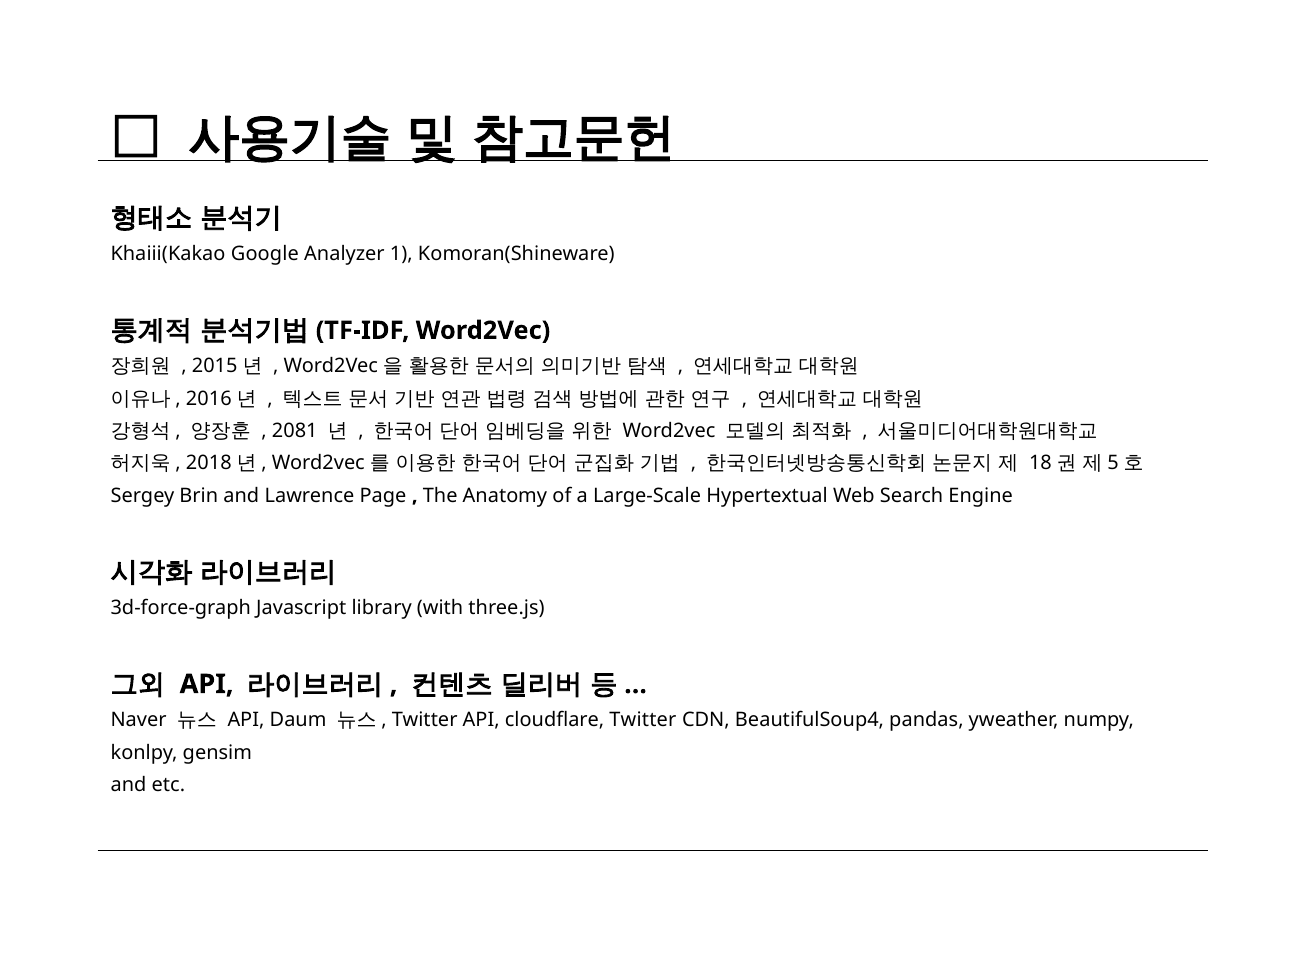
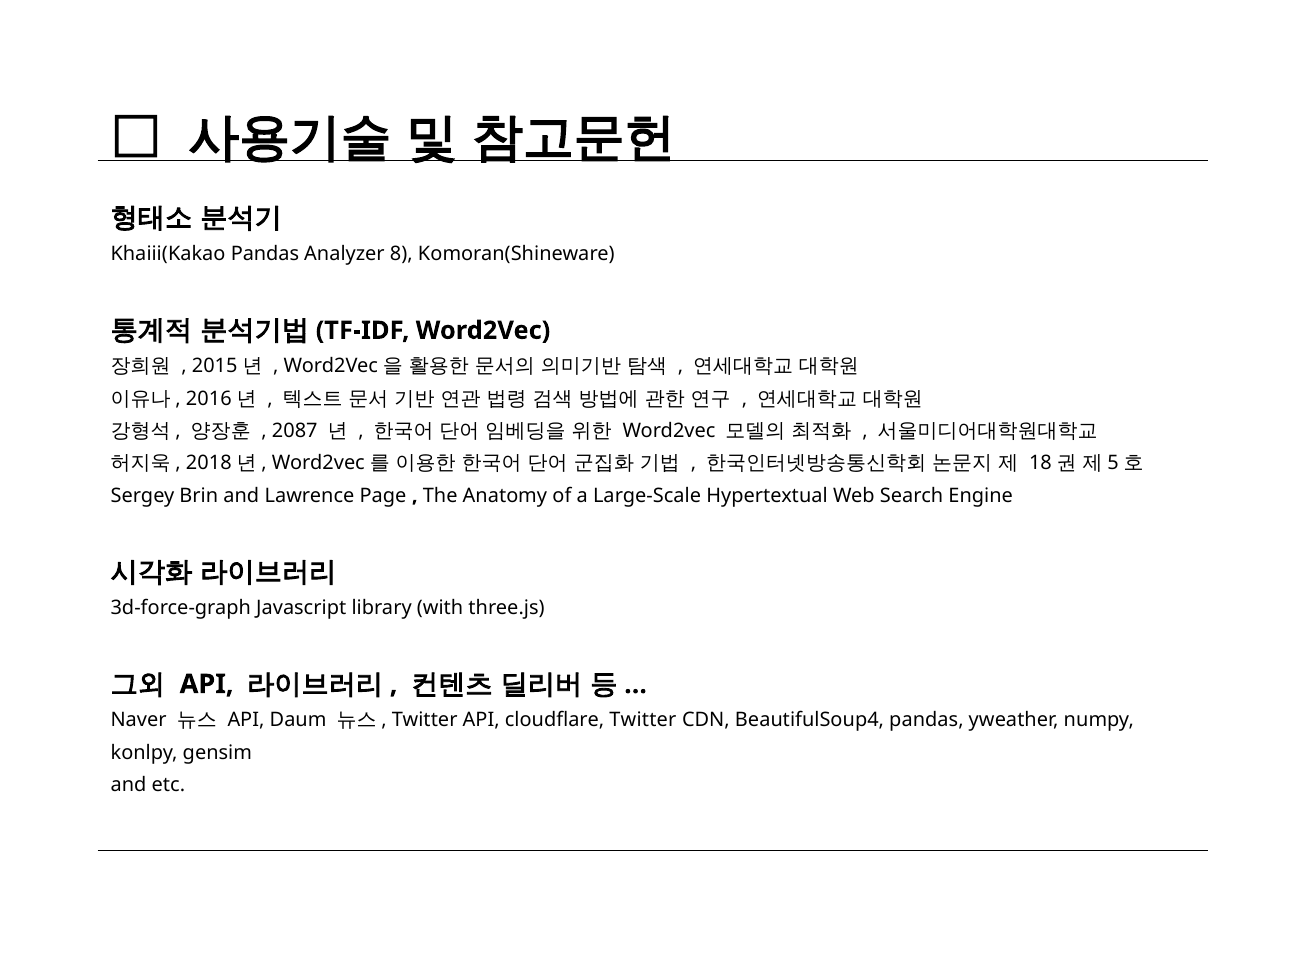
Khaiii(Kakao Google: Google -> Pandas (265, 254)
1: 1 -> 8 (401, 254)
2081: 2081 -> 2087 (295, 431)
